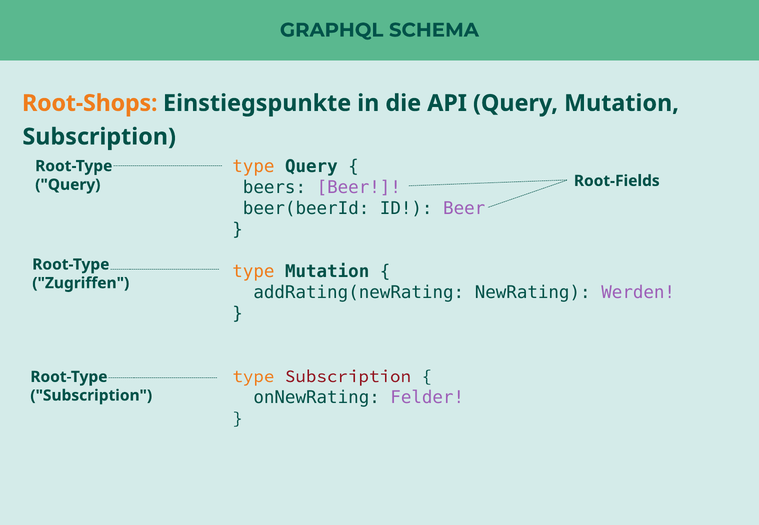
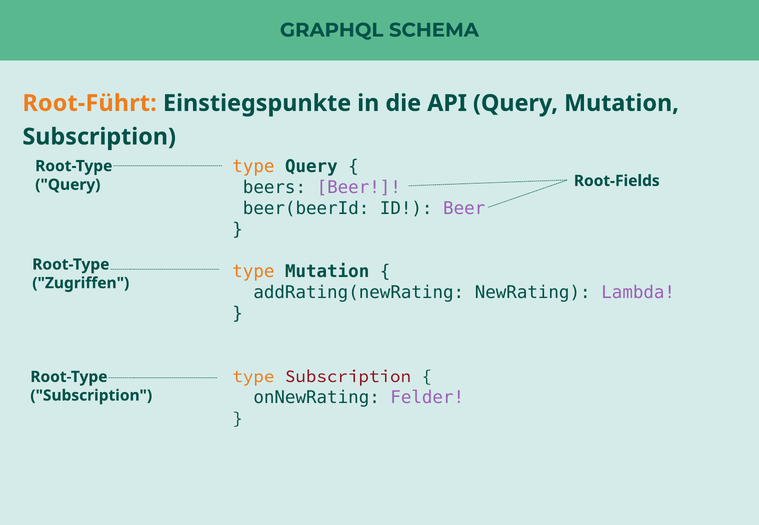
Root-Shops: Root-Shops -> Root-Führt (90, 103)
Werden: Werden -> Lambda (638, 293)
